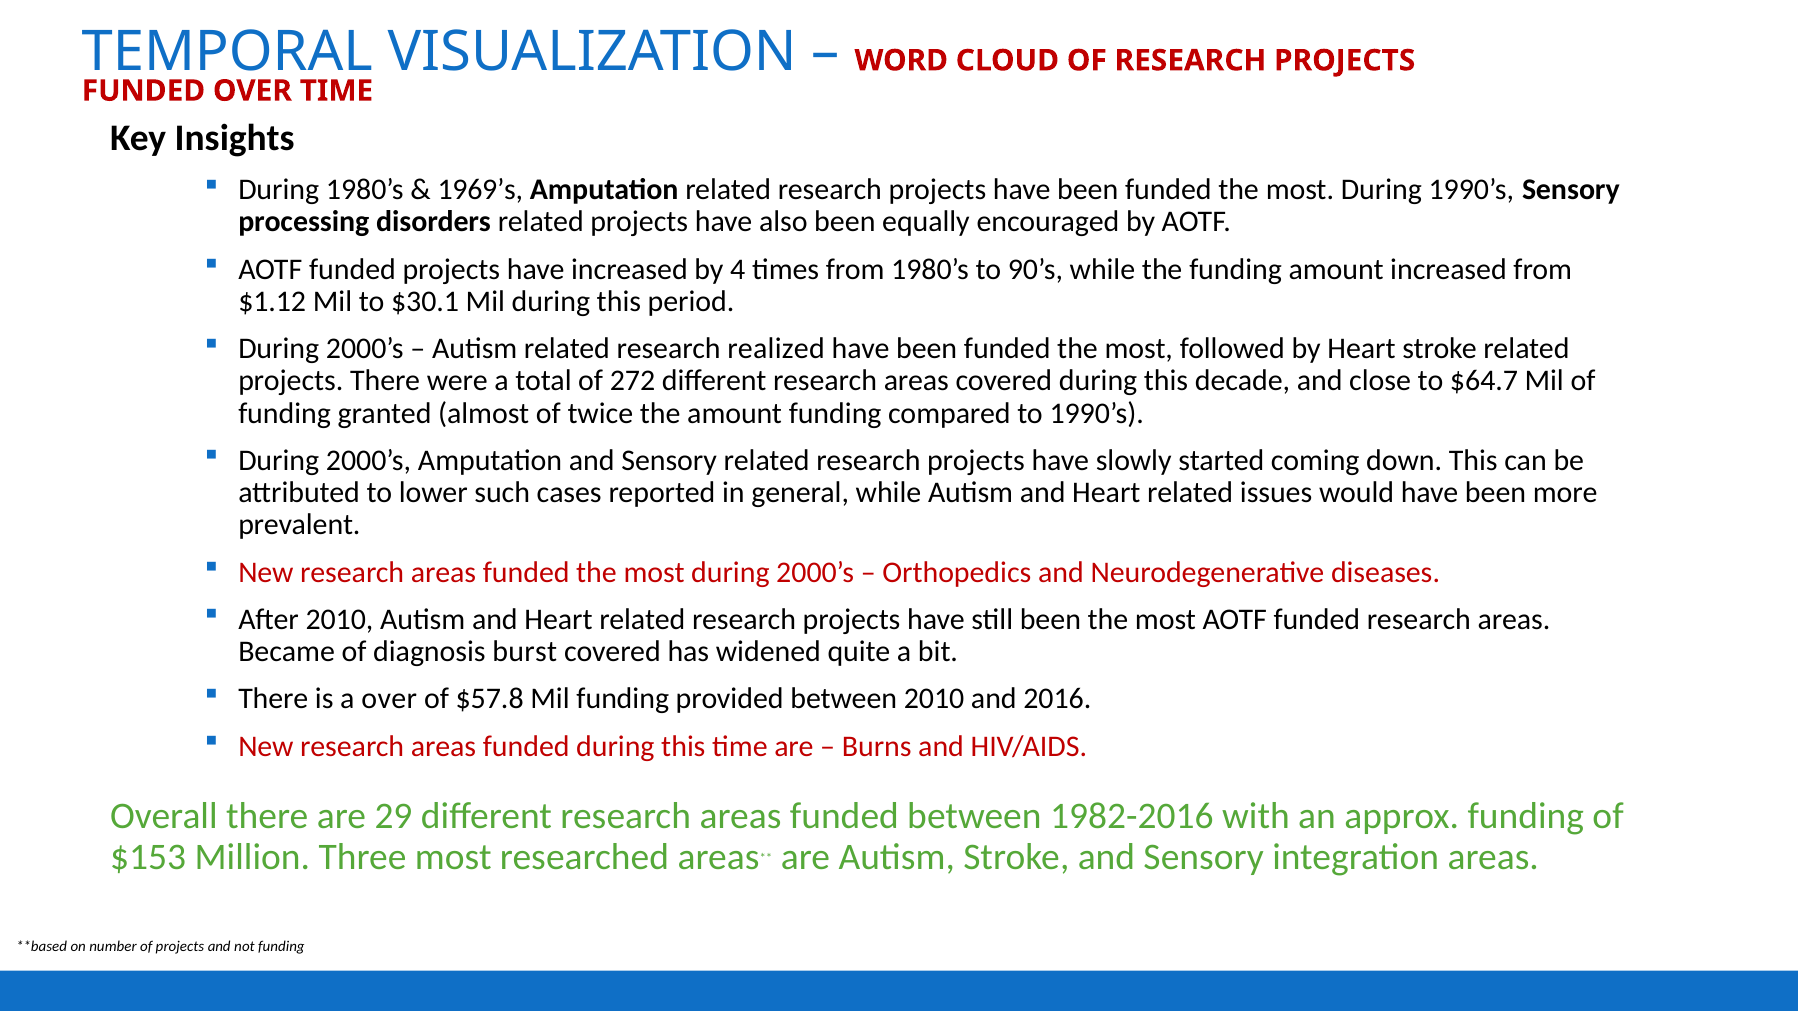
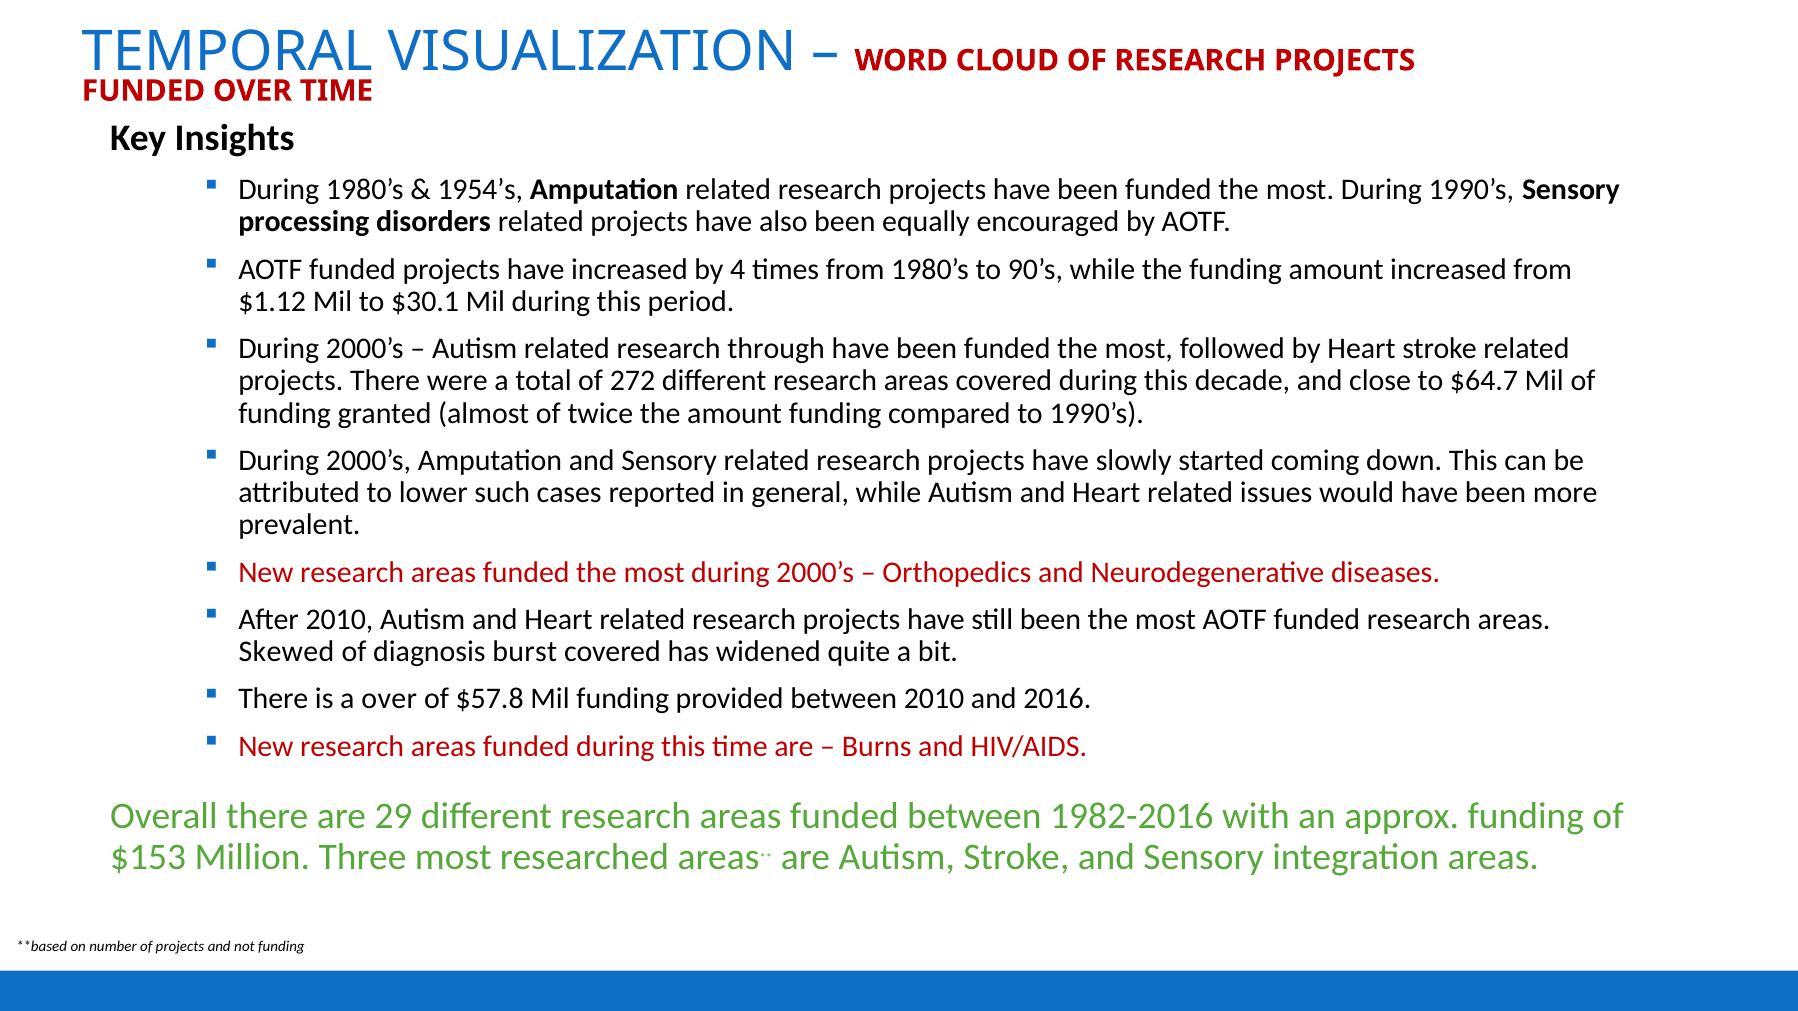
1969’s: 1969’s -> 1954’s (480, 190)
realized: realized -> through (776, 349)
Became: Became -> Skewed (286, 652)
